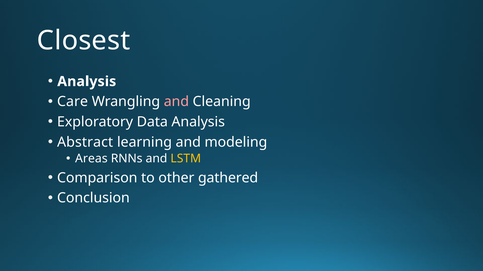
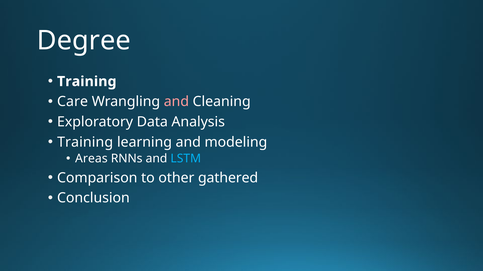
Closest: Closest -> Degree (84, 41)
Analysis: Analysis -> Training (87, 82)
Abstract: Abstract -> Training (85, 142)
LSTM colour: yellow -> light blue (186, 159)
